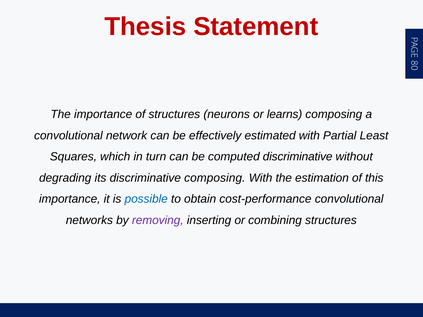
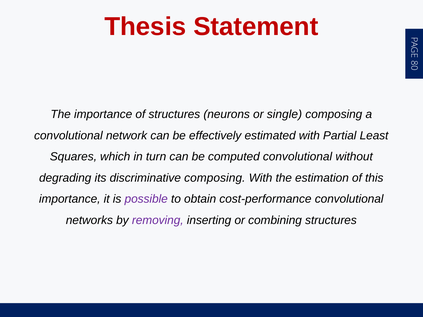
learns: learns -> single (284, 114)
computed discriminative: discriminative -> convolutional (298, 157)
possible colour: blue -> purple (146, 199)
